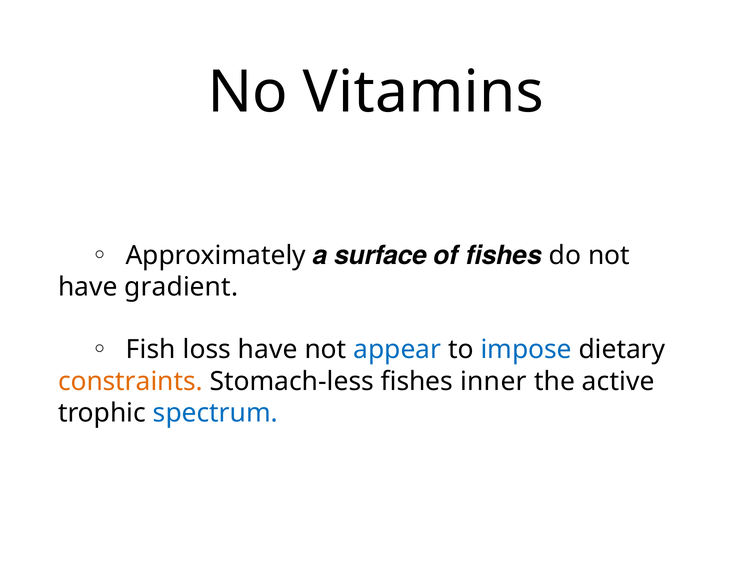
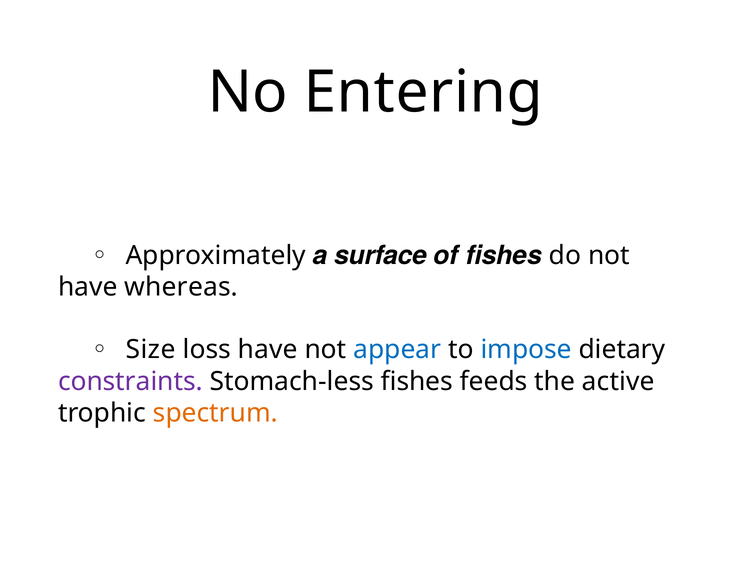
Vitamins: Vitamins -> Entering (423, 92)
gradient: gradient -> whereas (181, 287)
Fish: Fish -> Size (151, 350)
constraints colour: orange -> purple (130, 381)
inner: inner -> feeds (494, 381)
spectrum colour: blue -> orange (215, 413)
